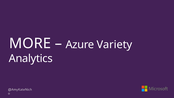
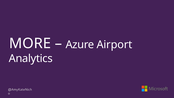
Variety: Variety -> Airport (114, 45)
